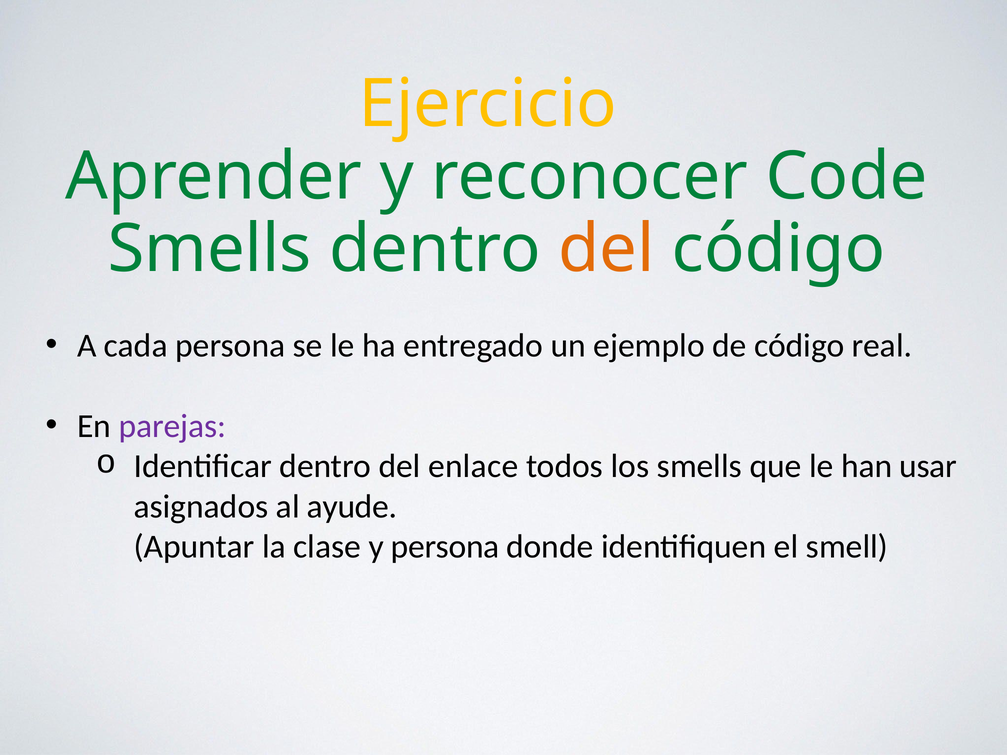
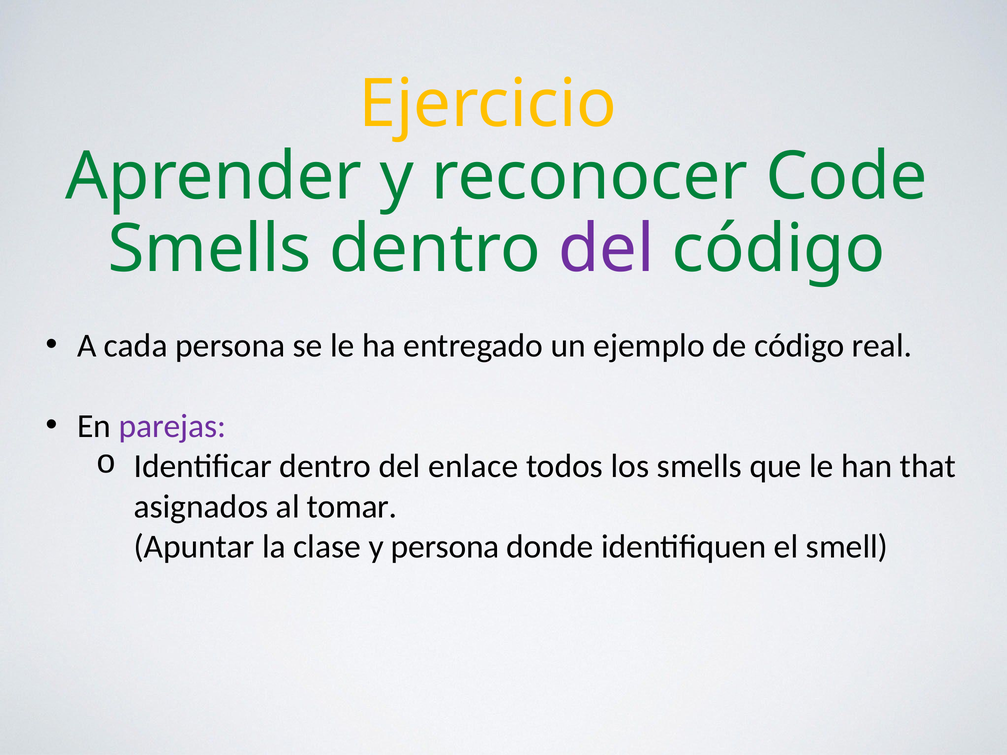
del colour: orange -> purple (606, 249)
usar: usar -> that (928, 466)
ayude: ayude -> tomar (352, 507)
